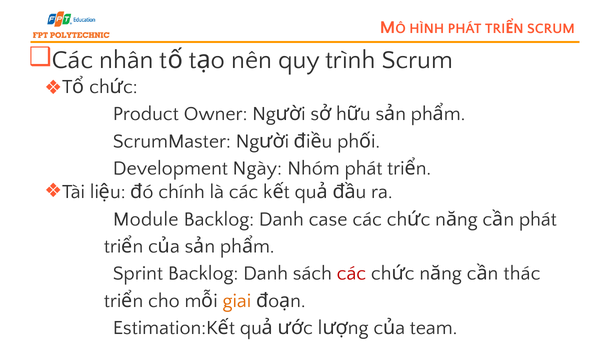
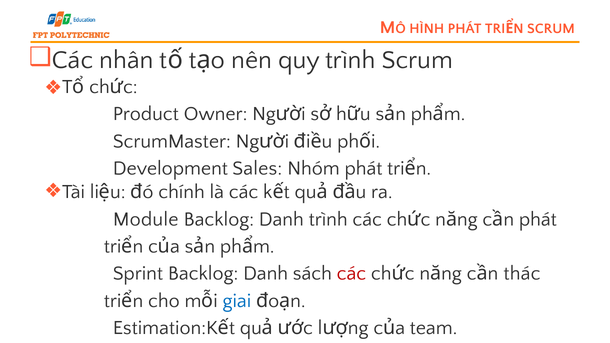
Ngày: Ngày -> Sales (257, 168)
Danh case: case -> trình (328, 219)
giai colour: orange -> blue (237, 301)
